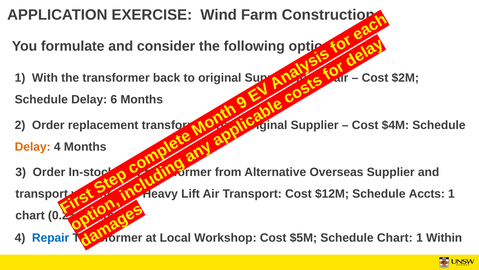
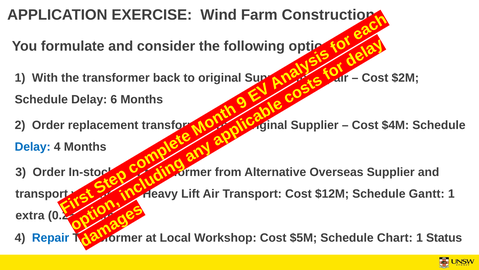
Delay colour: orange -> blue (33, 147)
Accts: Accts -> Gantt (427, 194)
chart: chart -> extra (30, 215)
Within: Within -> Status (444, 237)
